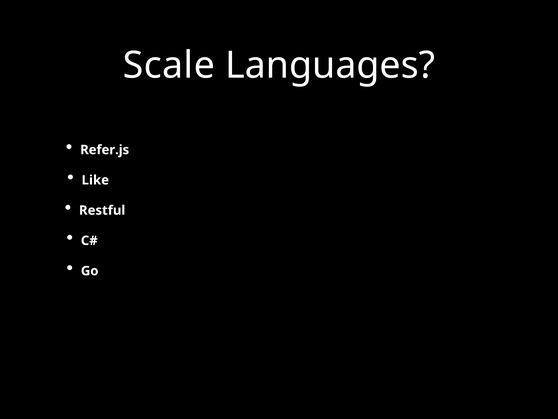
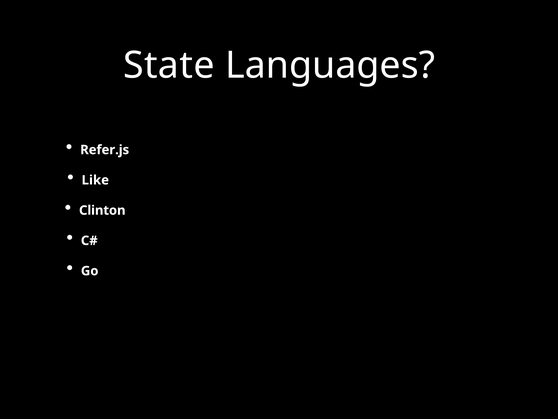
Scale: Scale -> State (169, 65)
Restful: Restful -> Clinton (102, 210)
